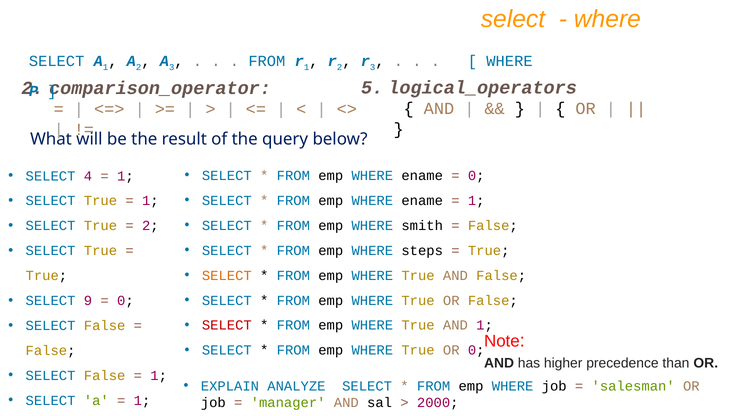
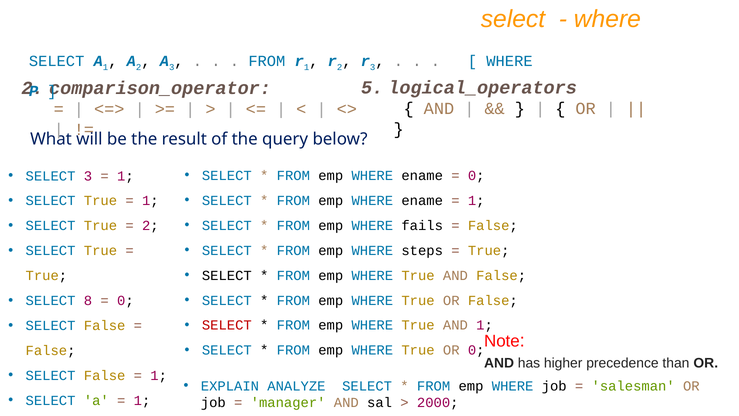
SELECT 4: 4 -> 3 (88, 176)
smith: smith -> fails (422, 225)
SELECT colour: orange -> black (227, 275)
9: 9 -> 8 (88, 301)
